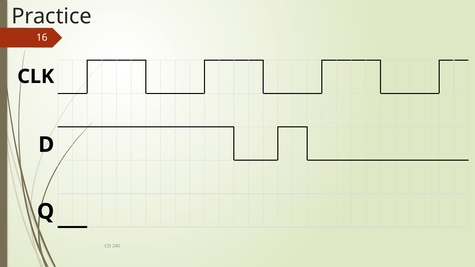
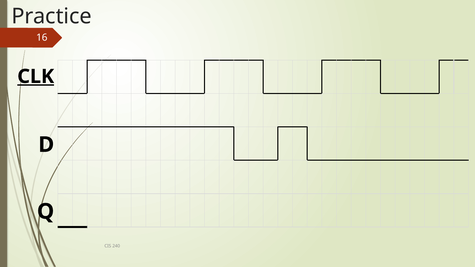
CLK underline: none -> present (36, 77)
